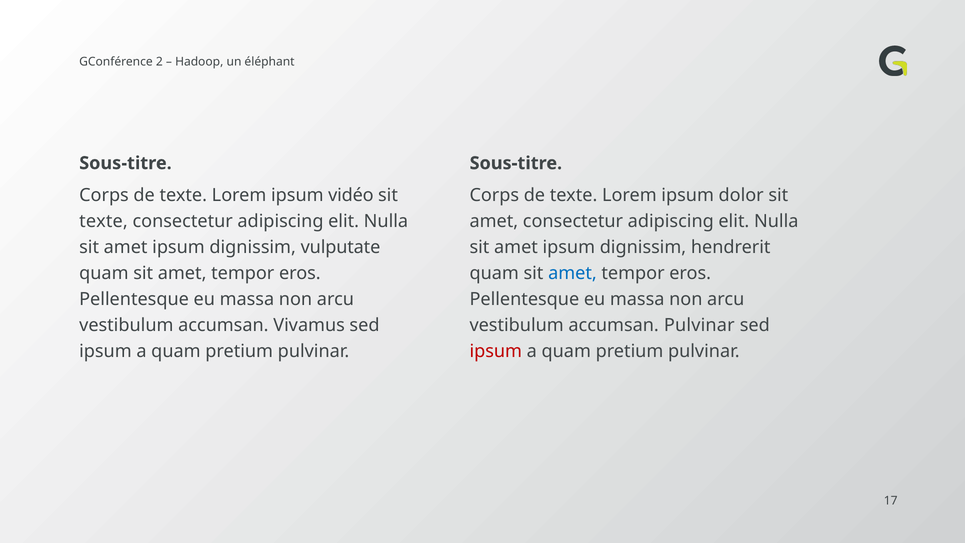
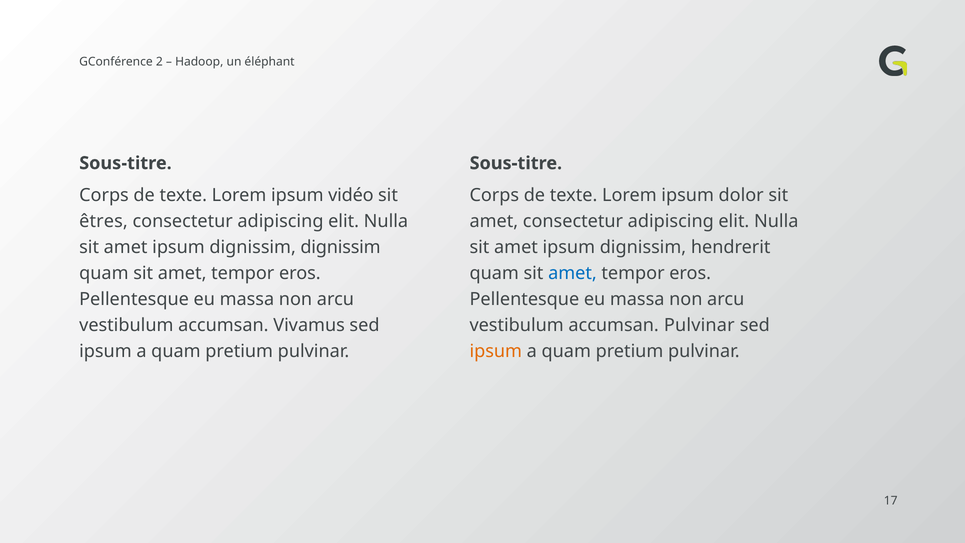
texte: texte -> êtres (103, 221)
dignissim vulputate: vulputate -> dignissim (341, 247)
ipsum colour: red -> orange (496, 351)
